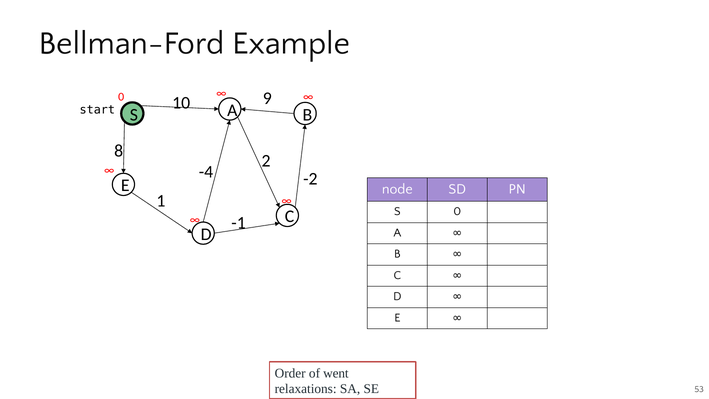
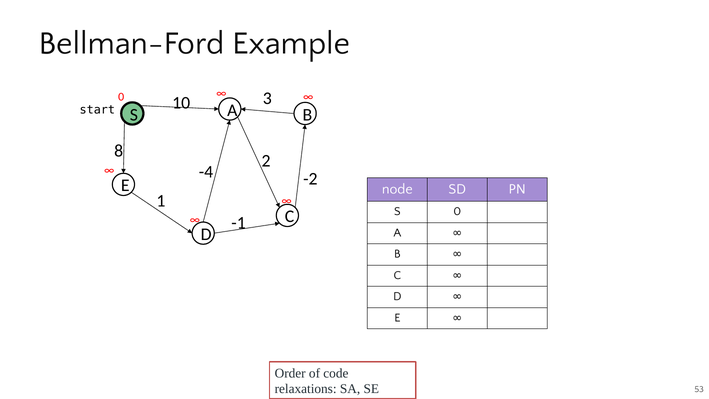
9: 9 -> 3 (267, 98)
went: went -> code (336, 373)
